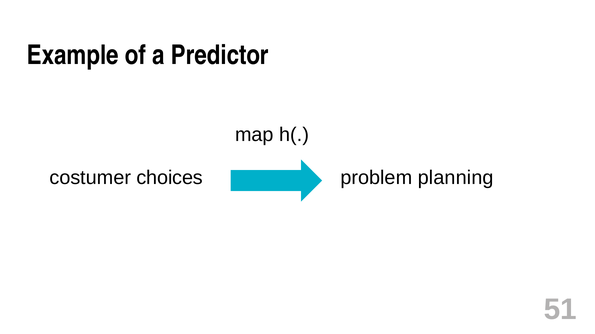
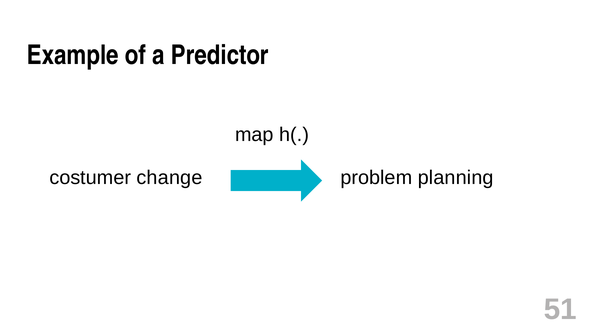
choices: choices -> change (170, 178)
